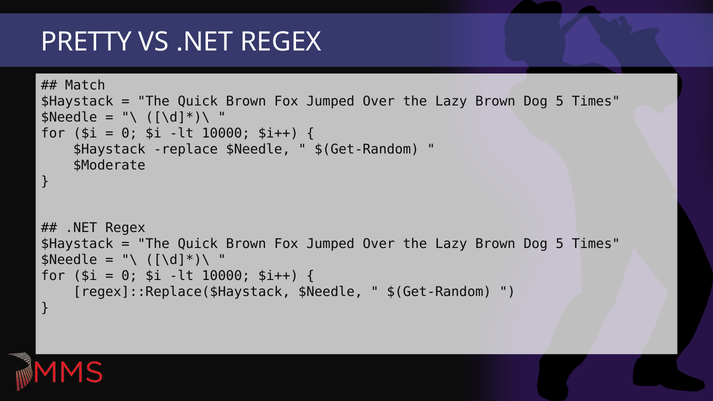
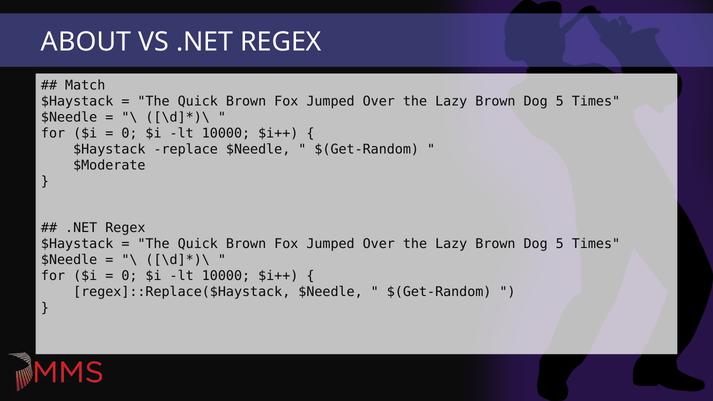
PRETTY: PRETTY -> ABOUT (86, 42)
